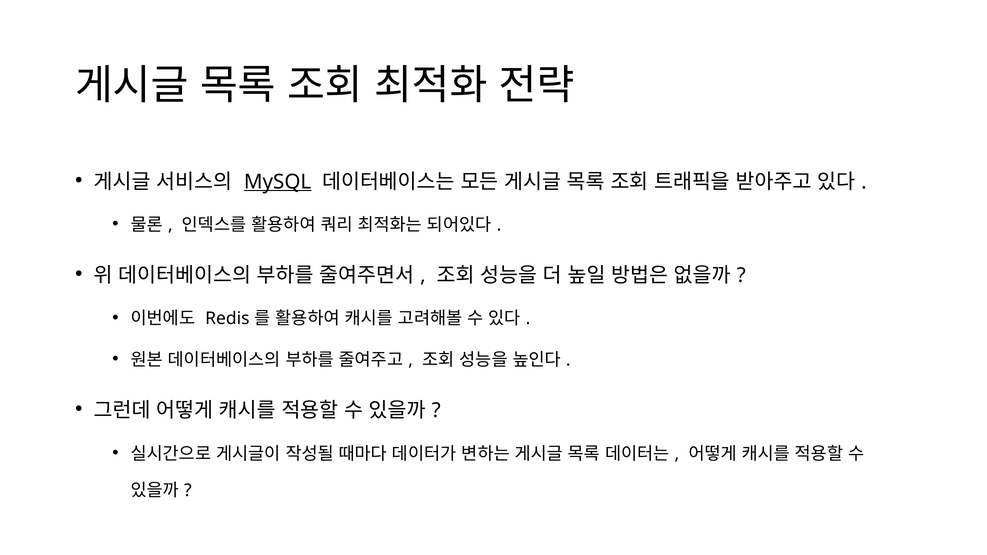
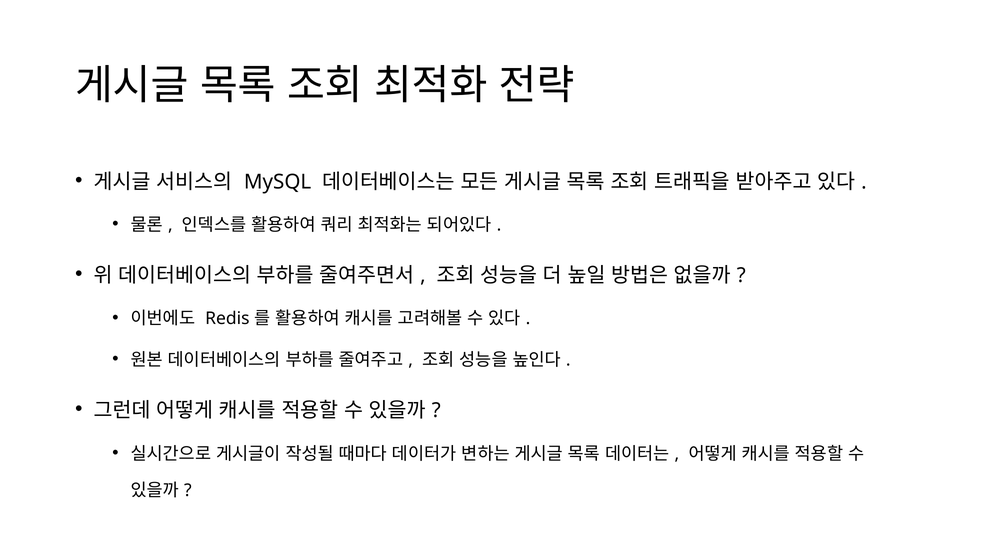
MySQL underline: present -> none (278, 182)
